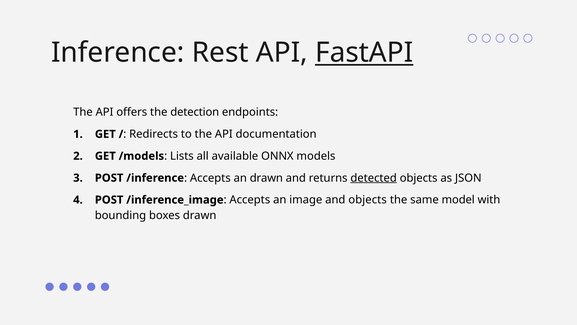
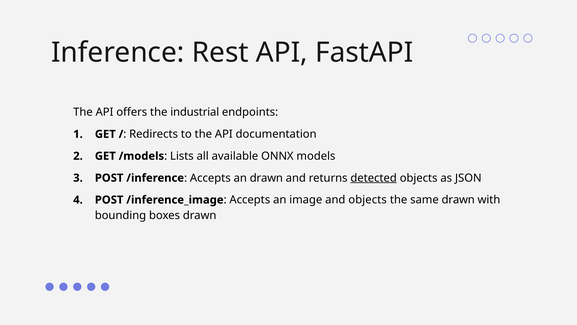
FastAPI underline: present -> none (364, 53)
detection: detection -> industrial (195, 112)
same model: model -> drawn (458, 200)
